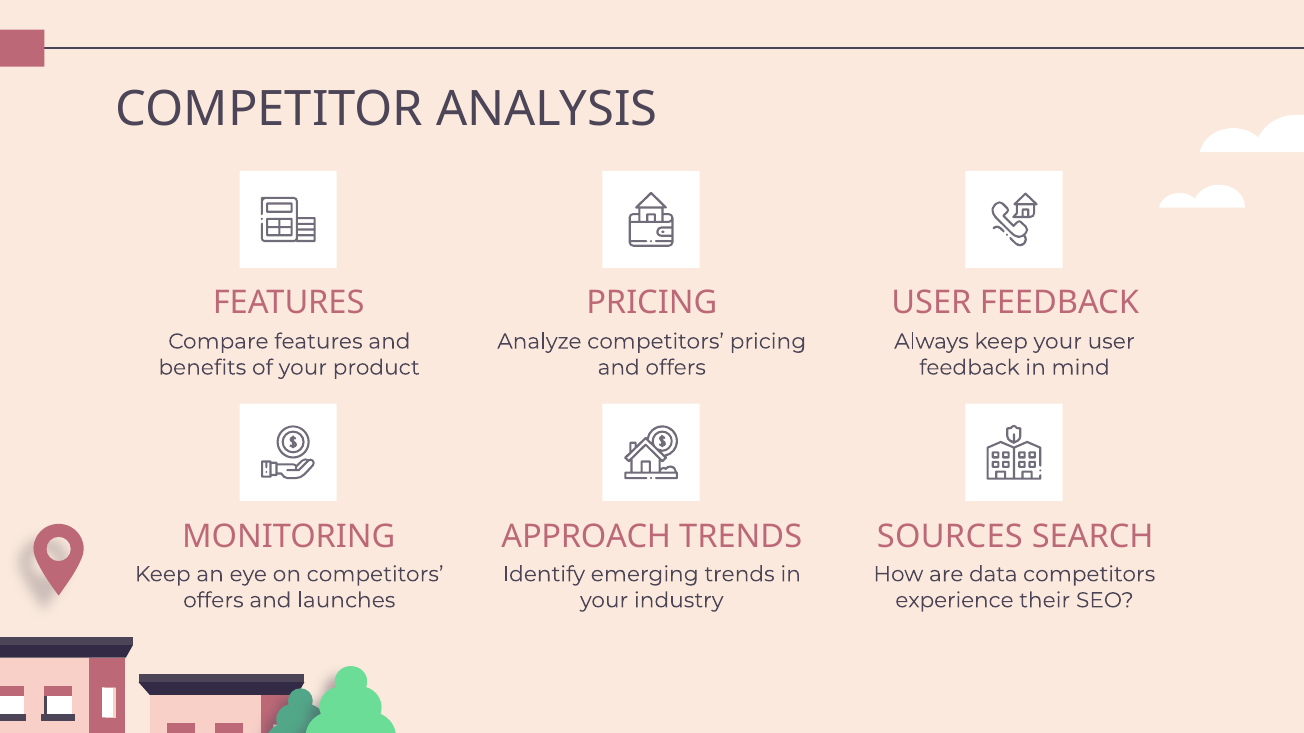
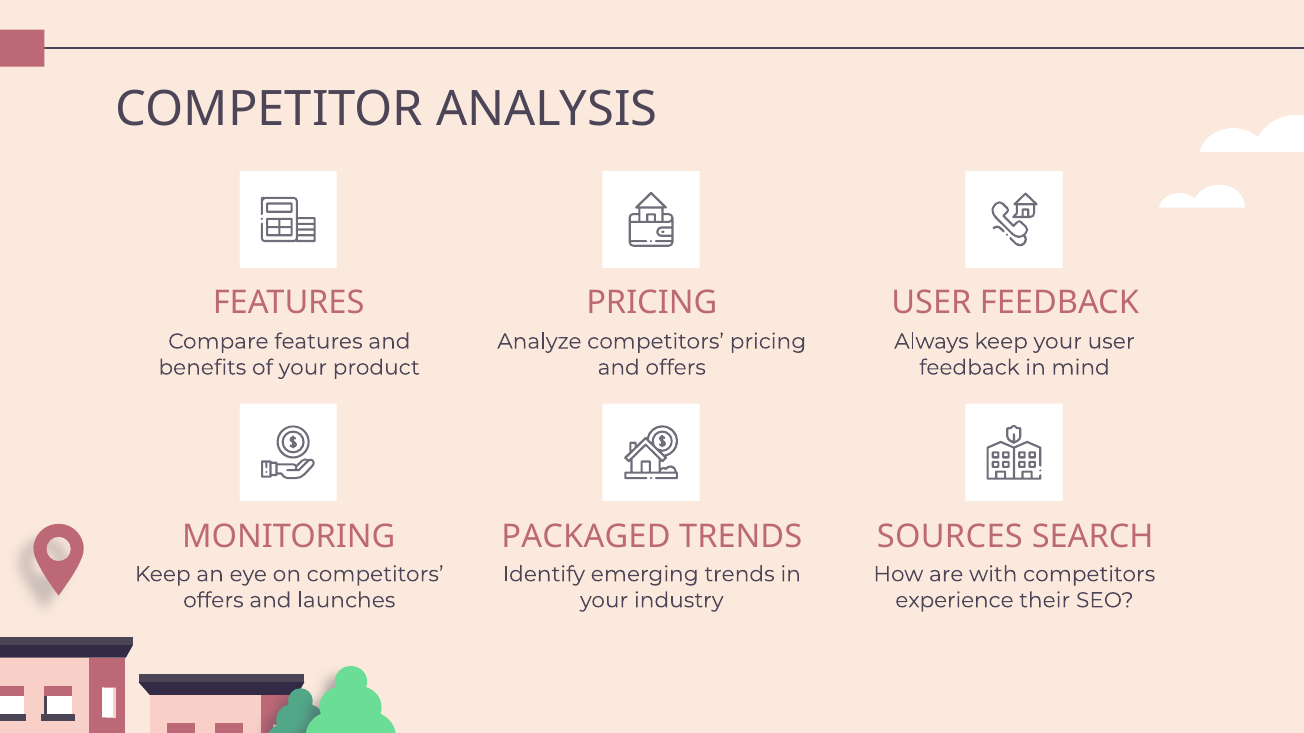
APPROACH: APPROACH -> PACKAGED (586, 537)
data: data -> with (993, 575)
